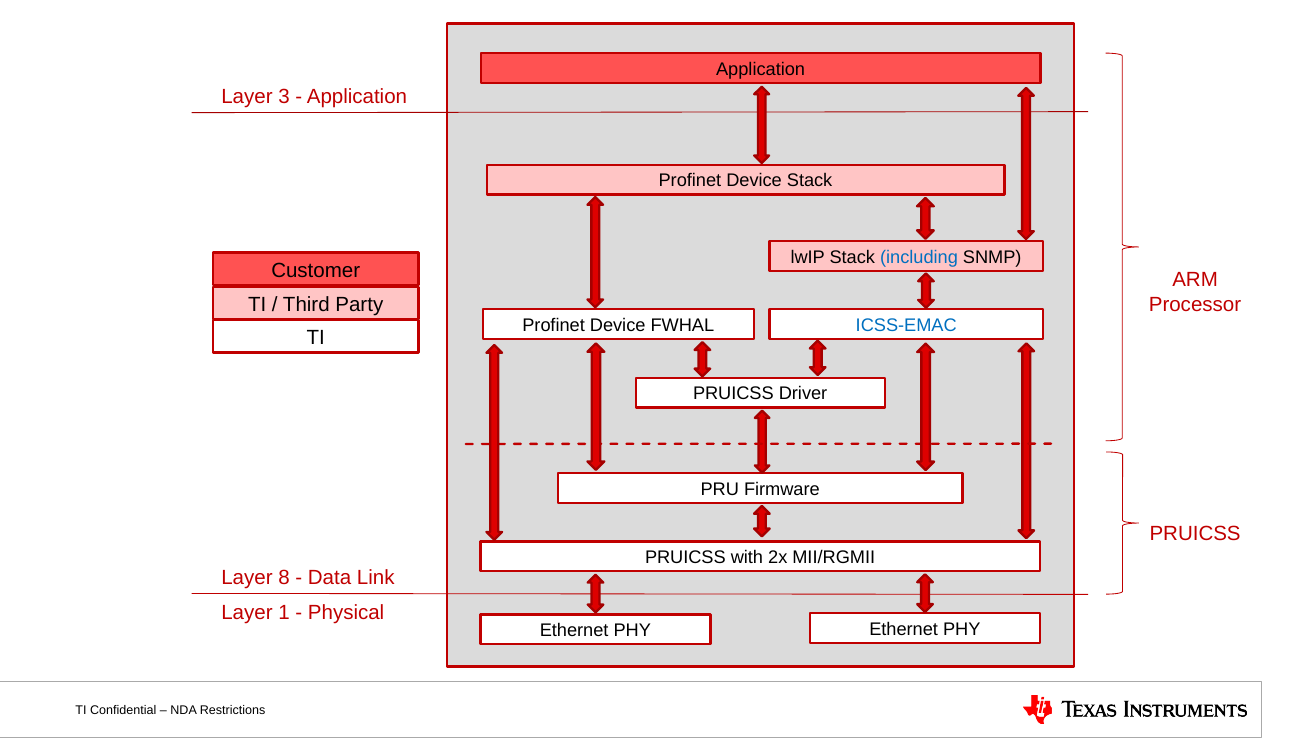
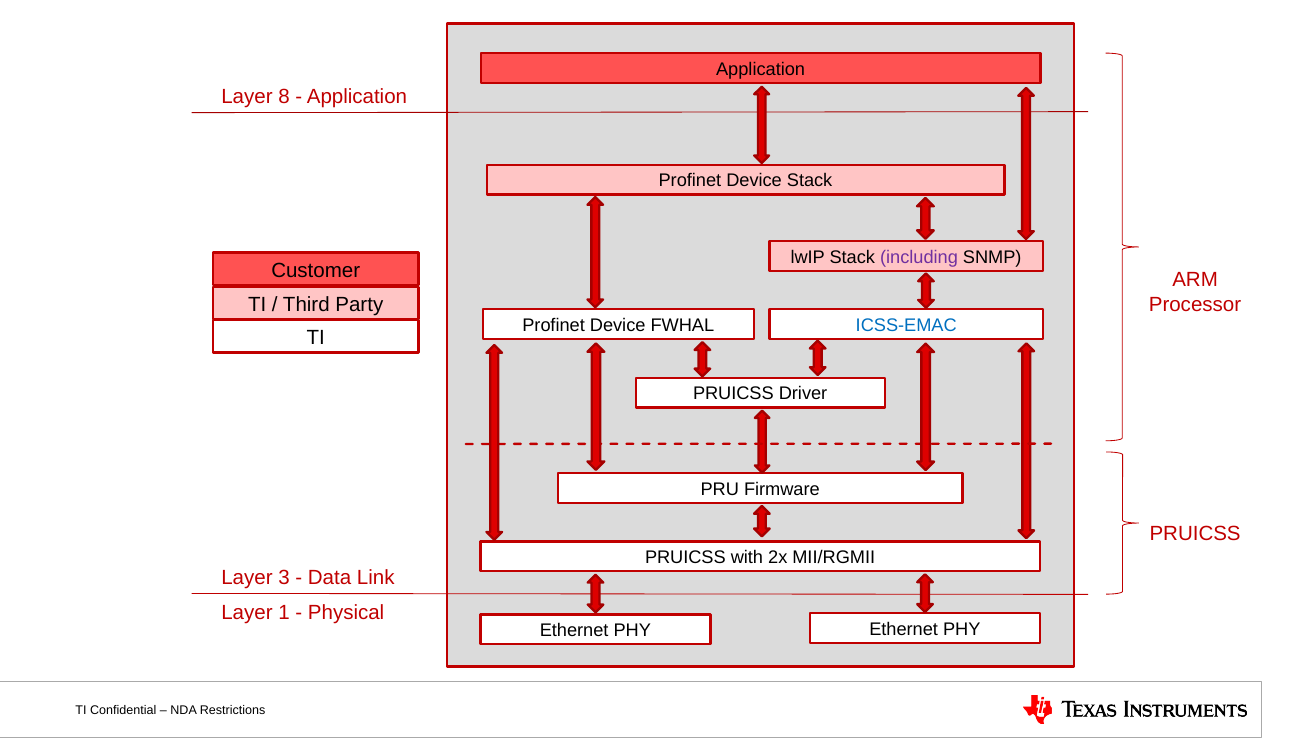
3: 3 -> 8 (284, 96)
including colour: blue -> purple (919, 257)
8: 8 -> 3 (284, 578)
